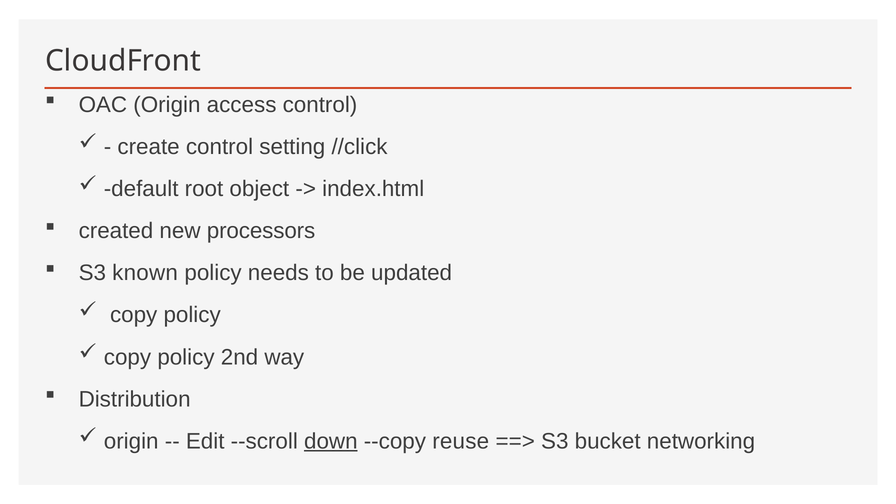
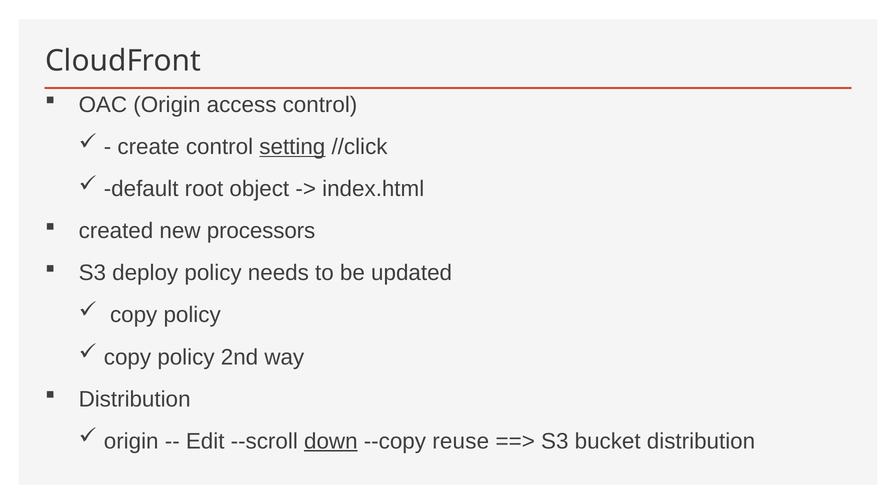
setting underline: none -> present (292, 147)
known: known -> deploy (145, 273)
bucket networking: networking -> distribution (701, 441)
